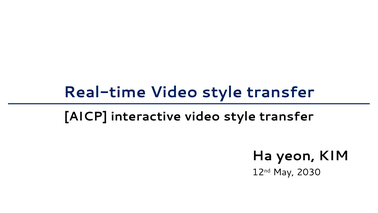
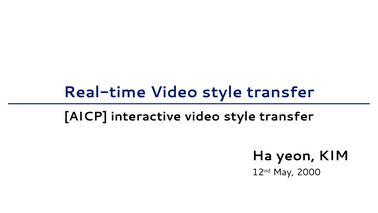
2030: 2030 -> 2000 (309, 172)
